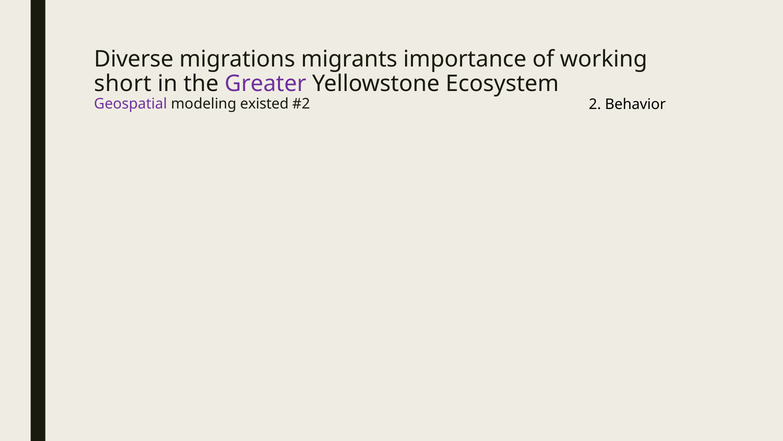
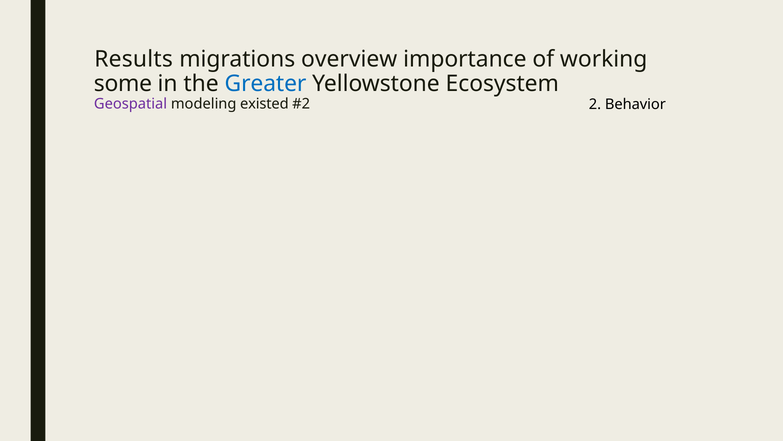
Diverse: Diverse -> Results (134, 59)
migrants: migrants -> overview (349, 59)
short: short -> some (123, 83)
Greater colour: purple -> blue (265, 83)
